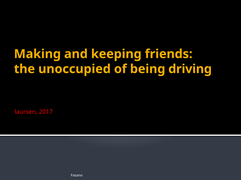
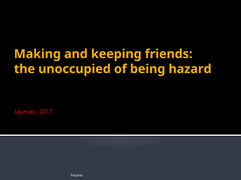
driving: driving -> hazard (190, 69)
